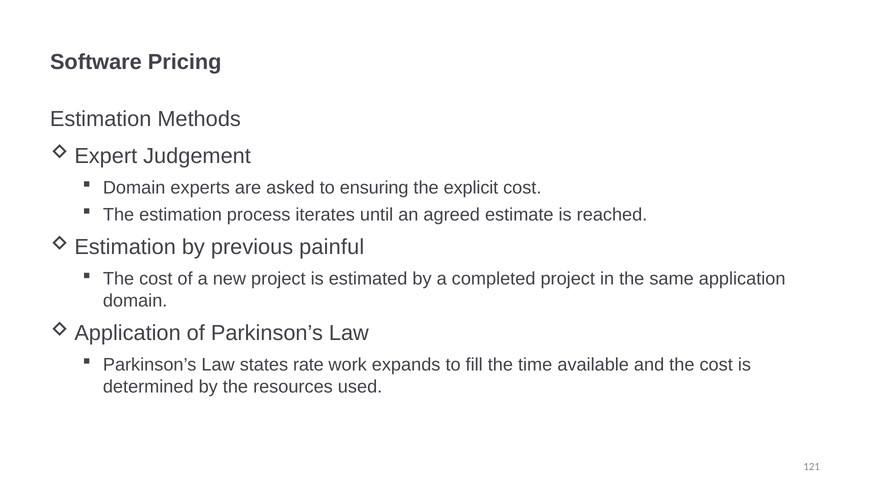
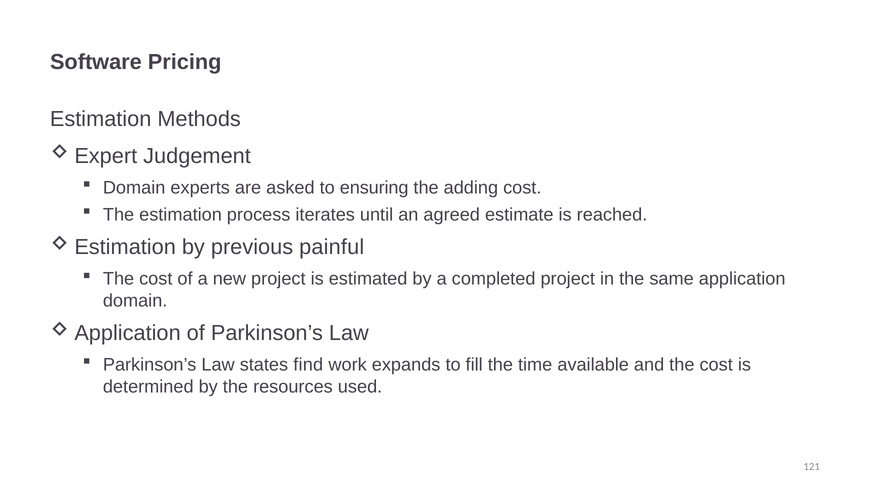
explicit: explicit -> adding (471, 188)
rate: rate -> find (308, 365)
